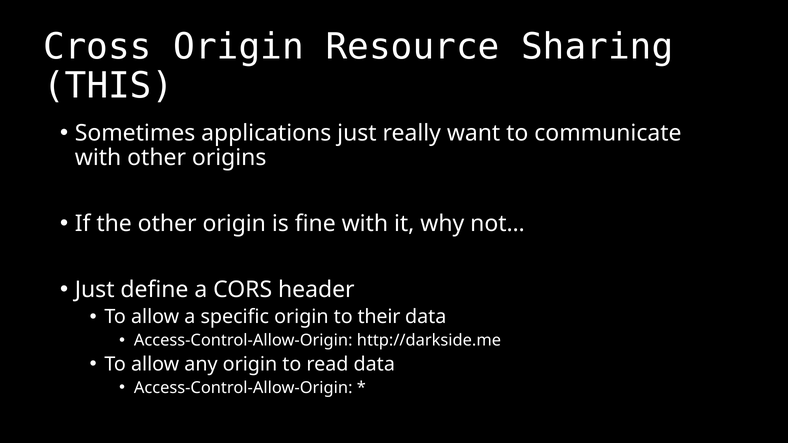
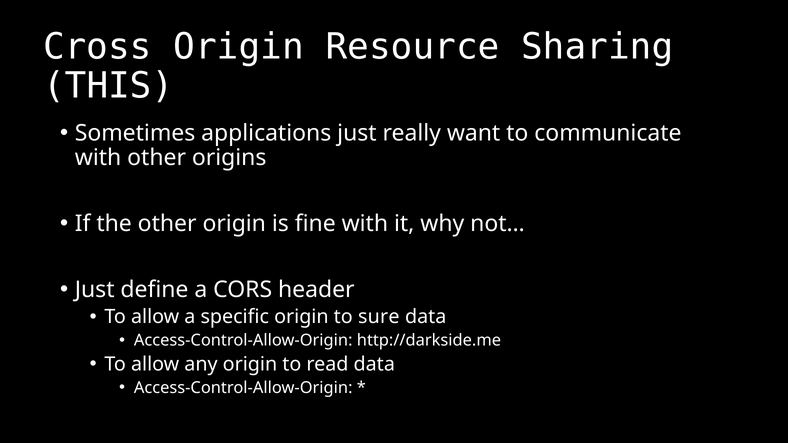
their: their -> sure (379, 317)
